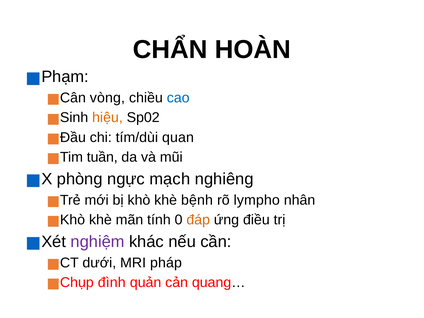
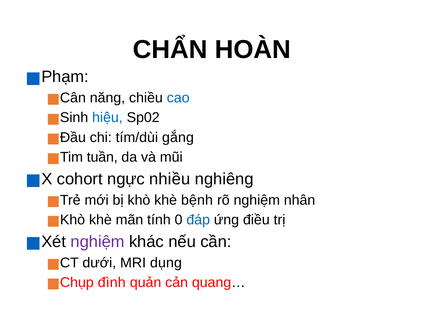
vòng: vòng -> năng (107, 98)
hiệu colour: orange -> blue (107, 118)
quan: quan -> gắng (178, 137)
phòng: phòng -> cohort (80, 179)
mạch: mạch -> nhiều (170, 179)
rõ lympho: lympho -> nghiệm (257, 200)
đáp colour: orange -> blue (198, 220)
pháp: pháp -> dụng (166, 263)
